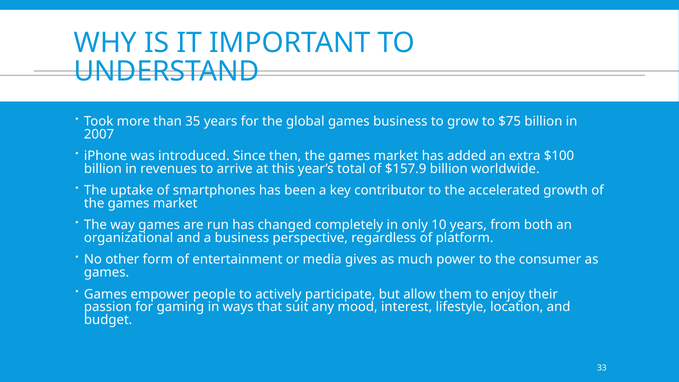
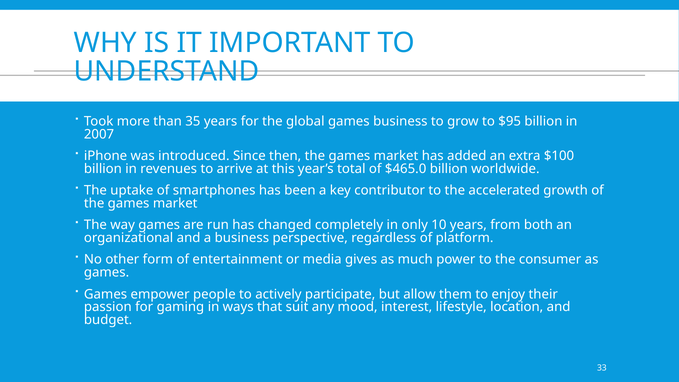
$75: $75 -> $95 (510, 121)
$157.9: $157.9 -> $465.0 (406, 169)
